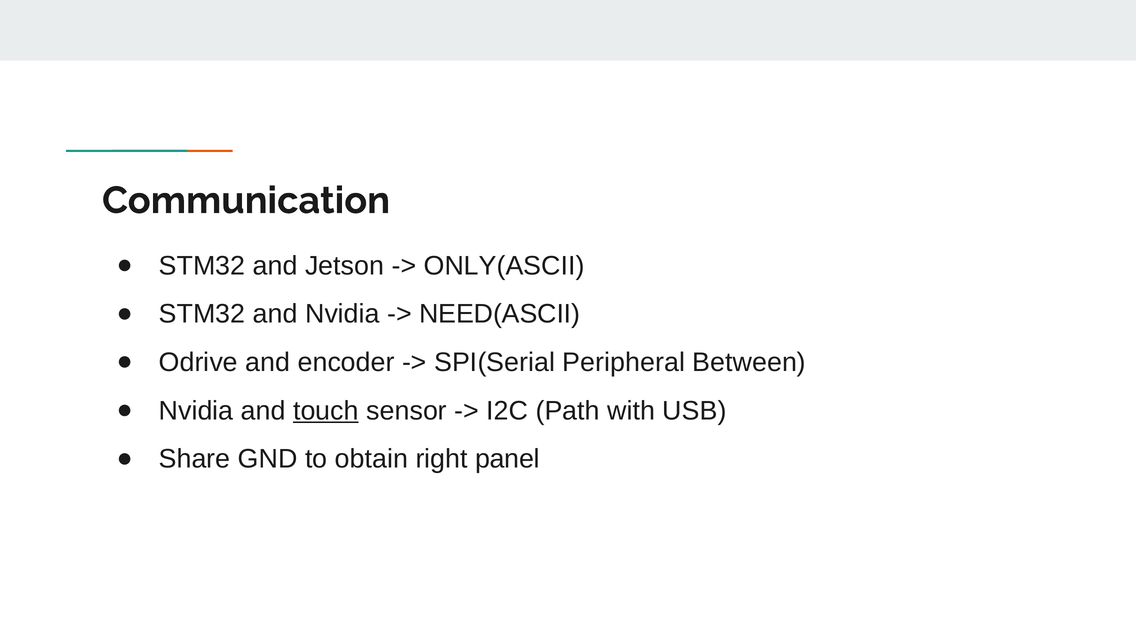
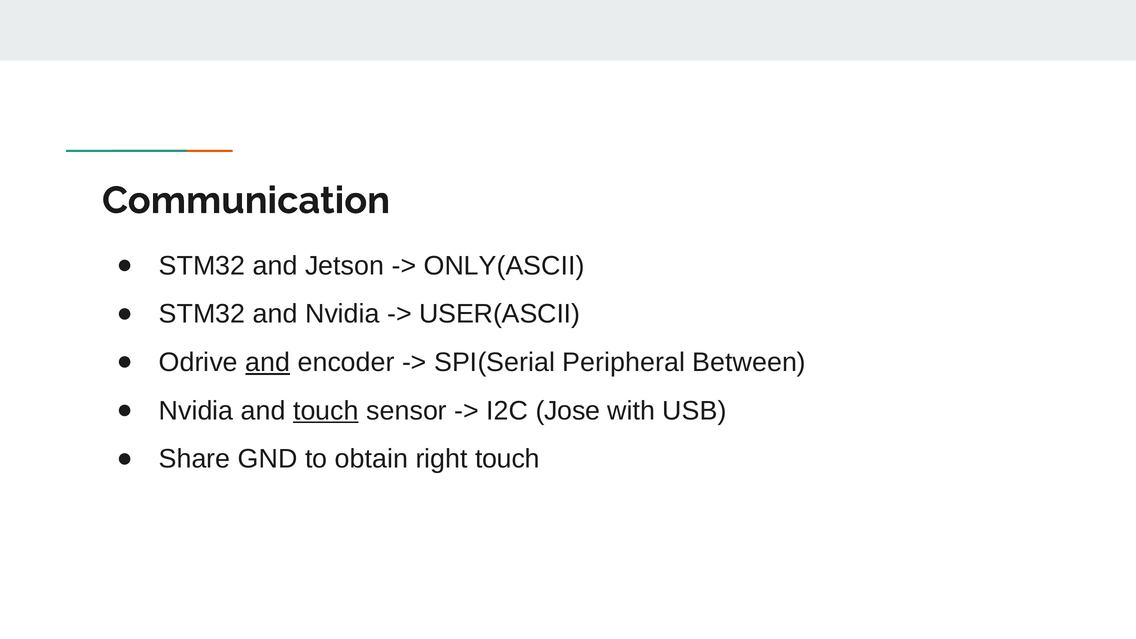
NEED(ASCII: NEED(ASCII -> USER(ASCII (500, 314)
and underline: none -> present (268, 362)
Path: Path -> Jose (568, 411)
right panel: panel -> touch (507, 459)
